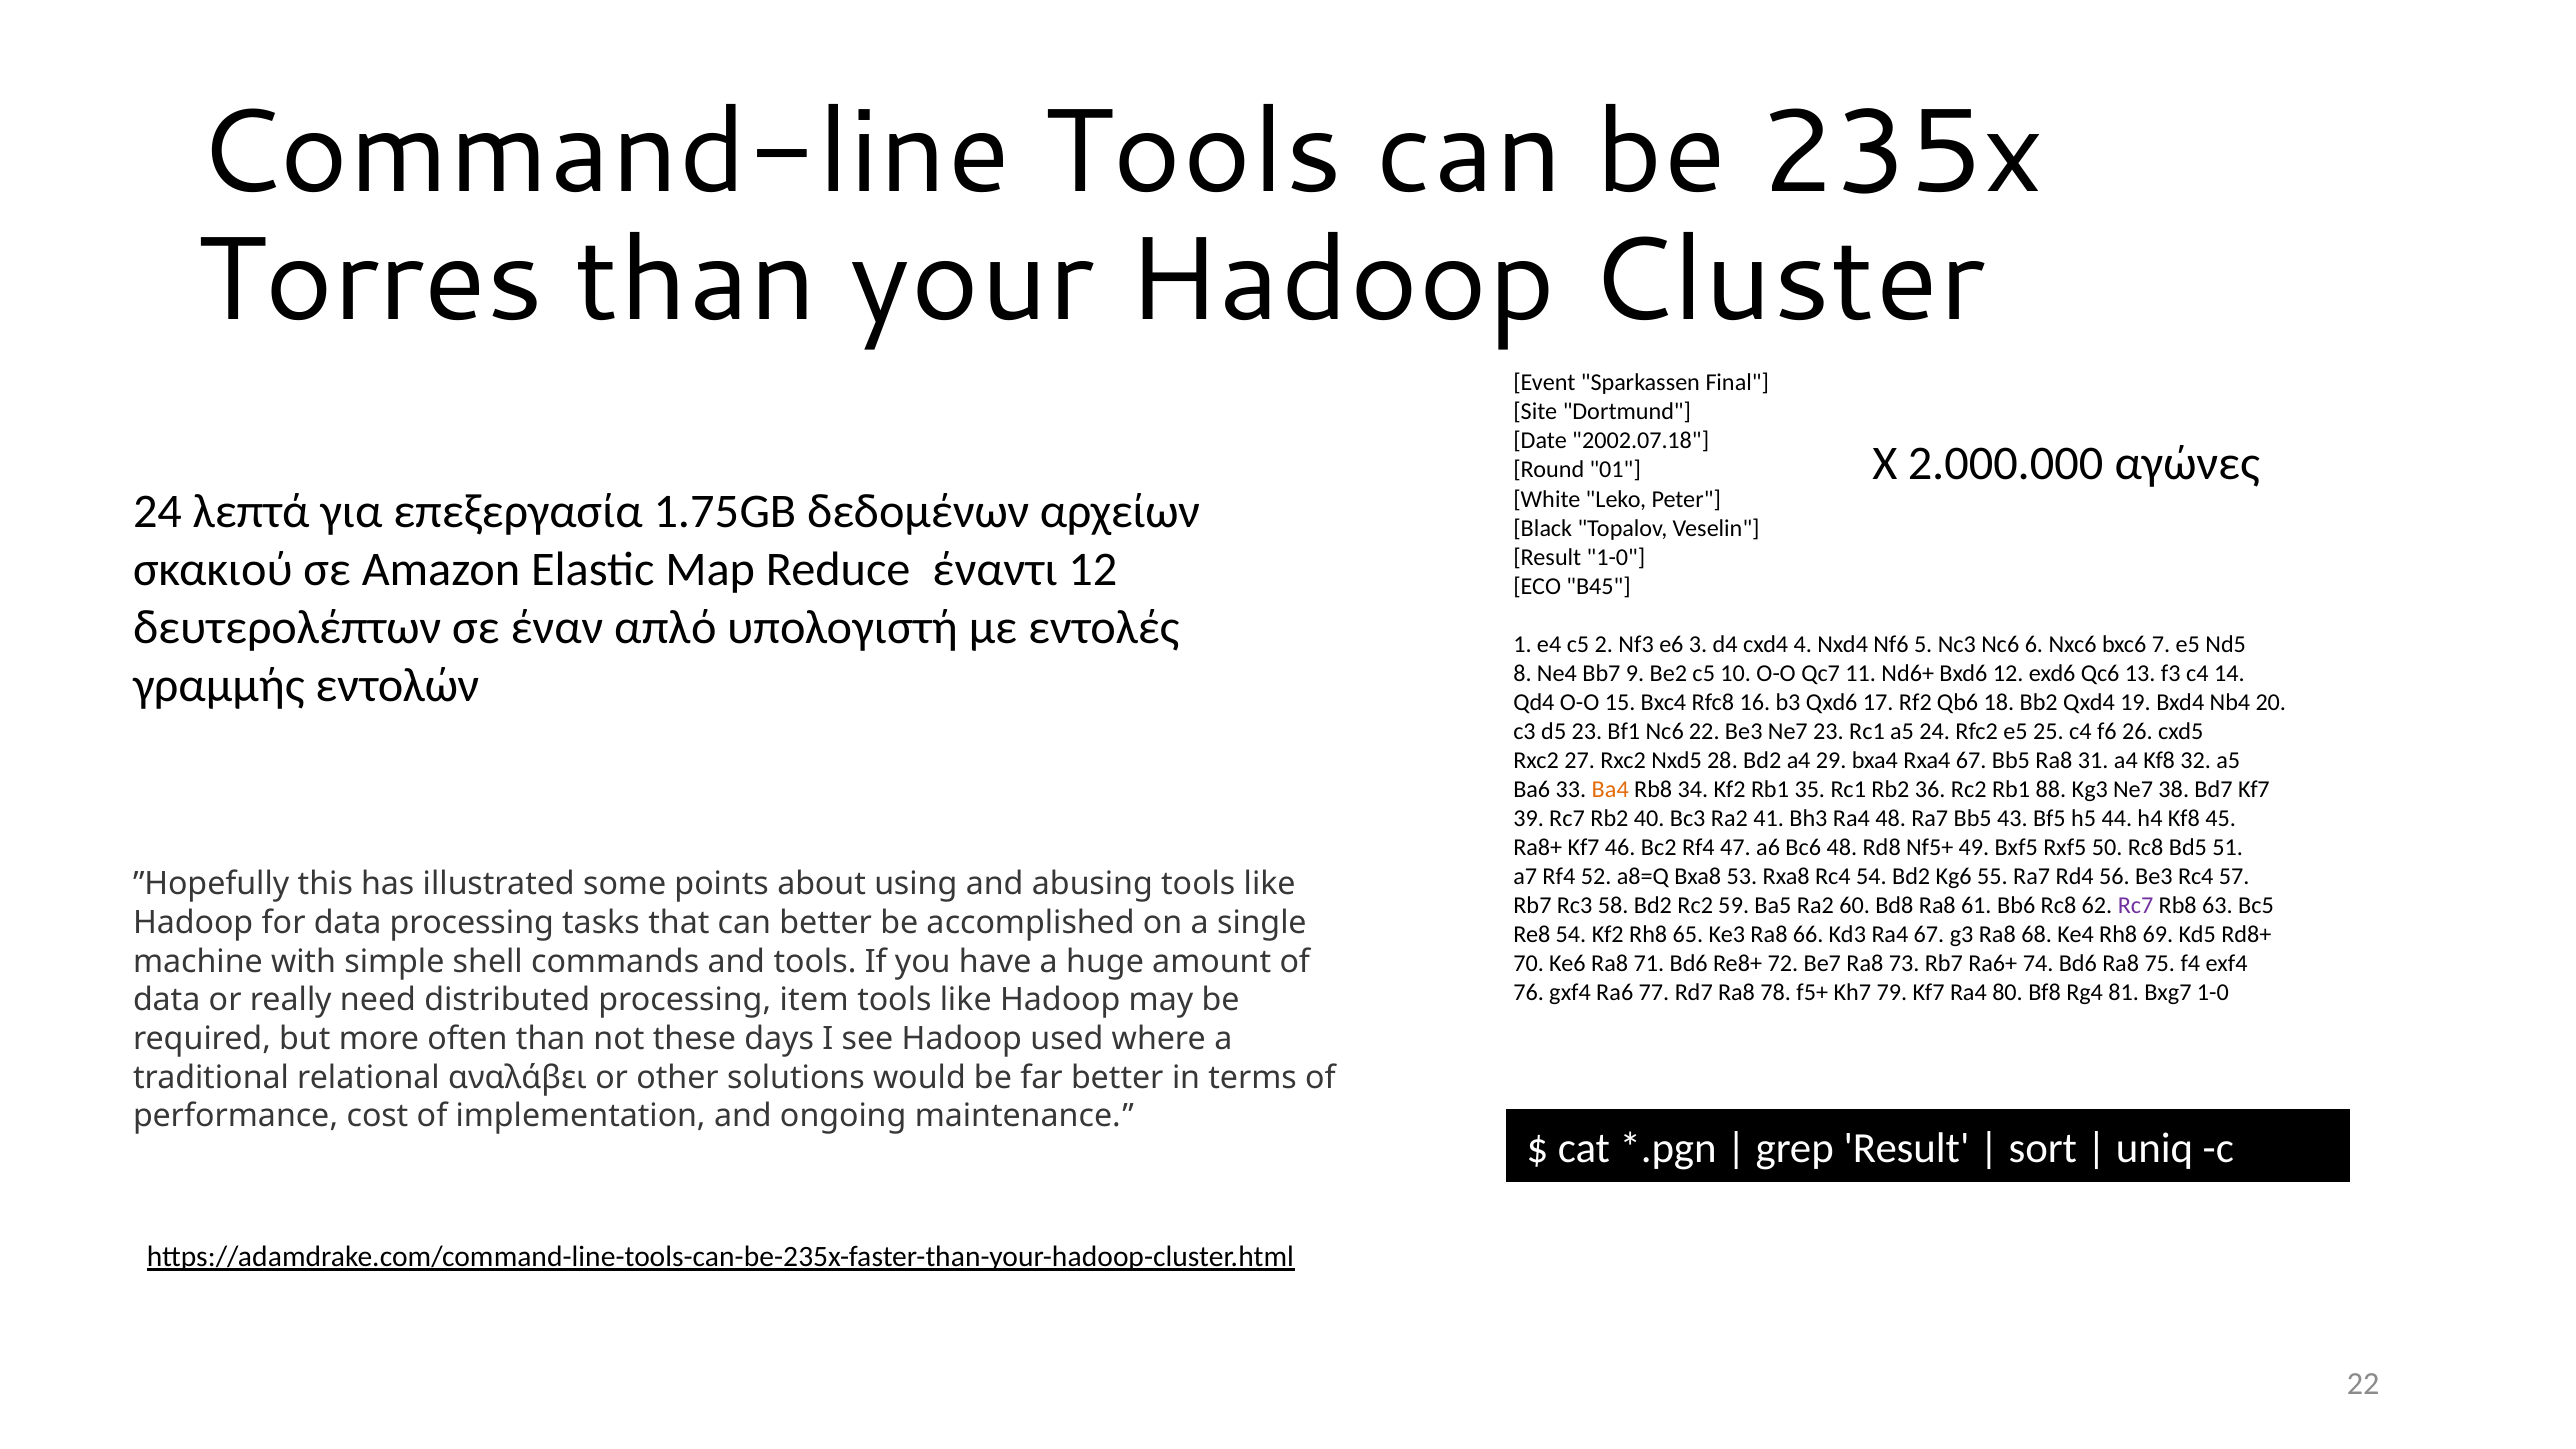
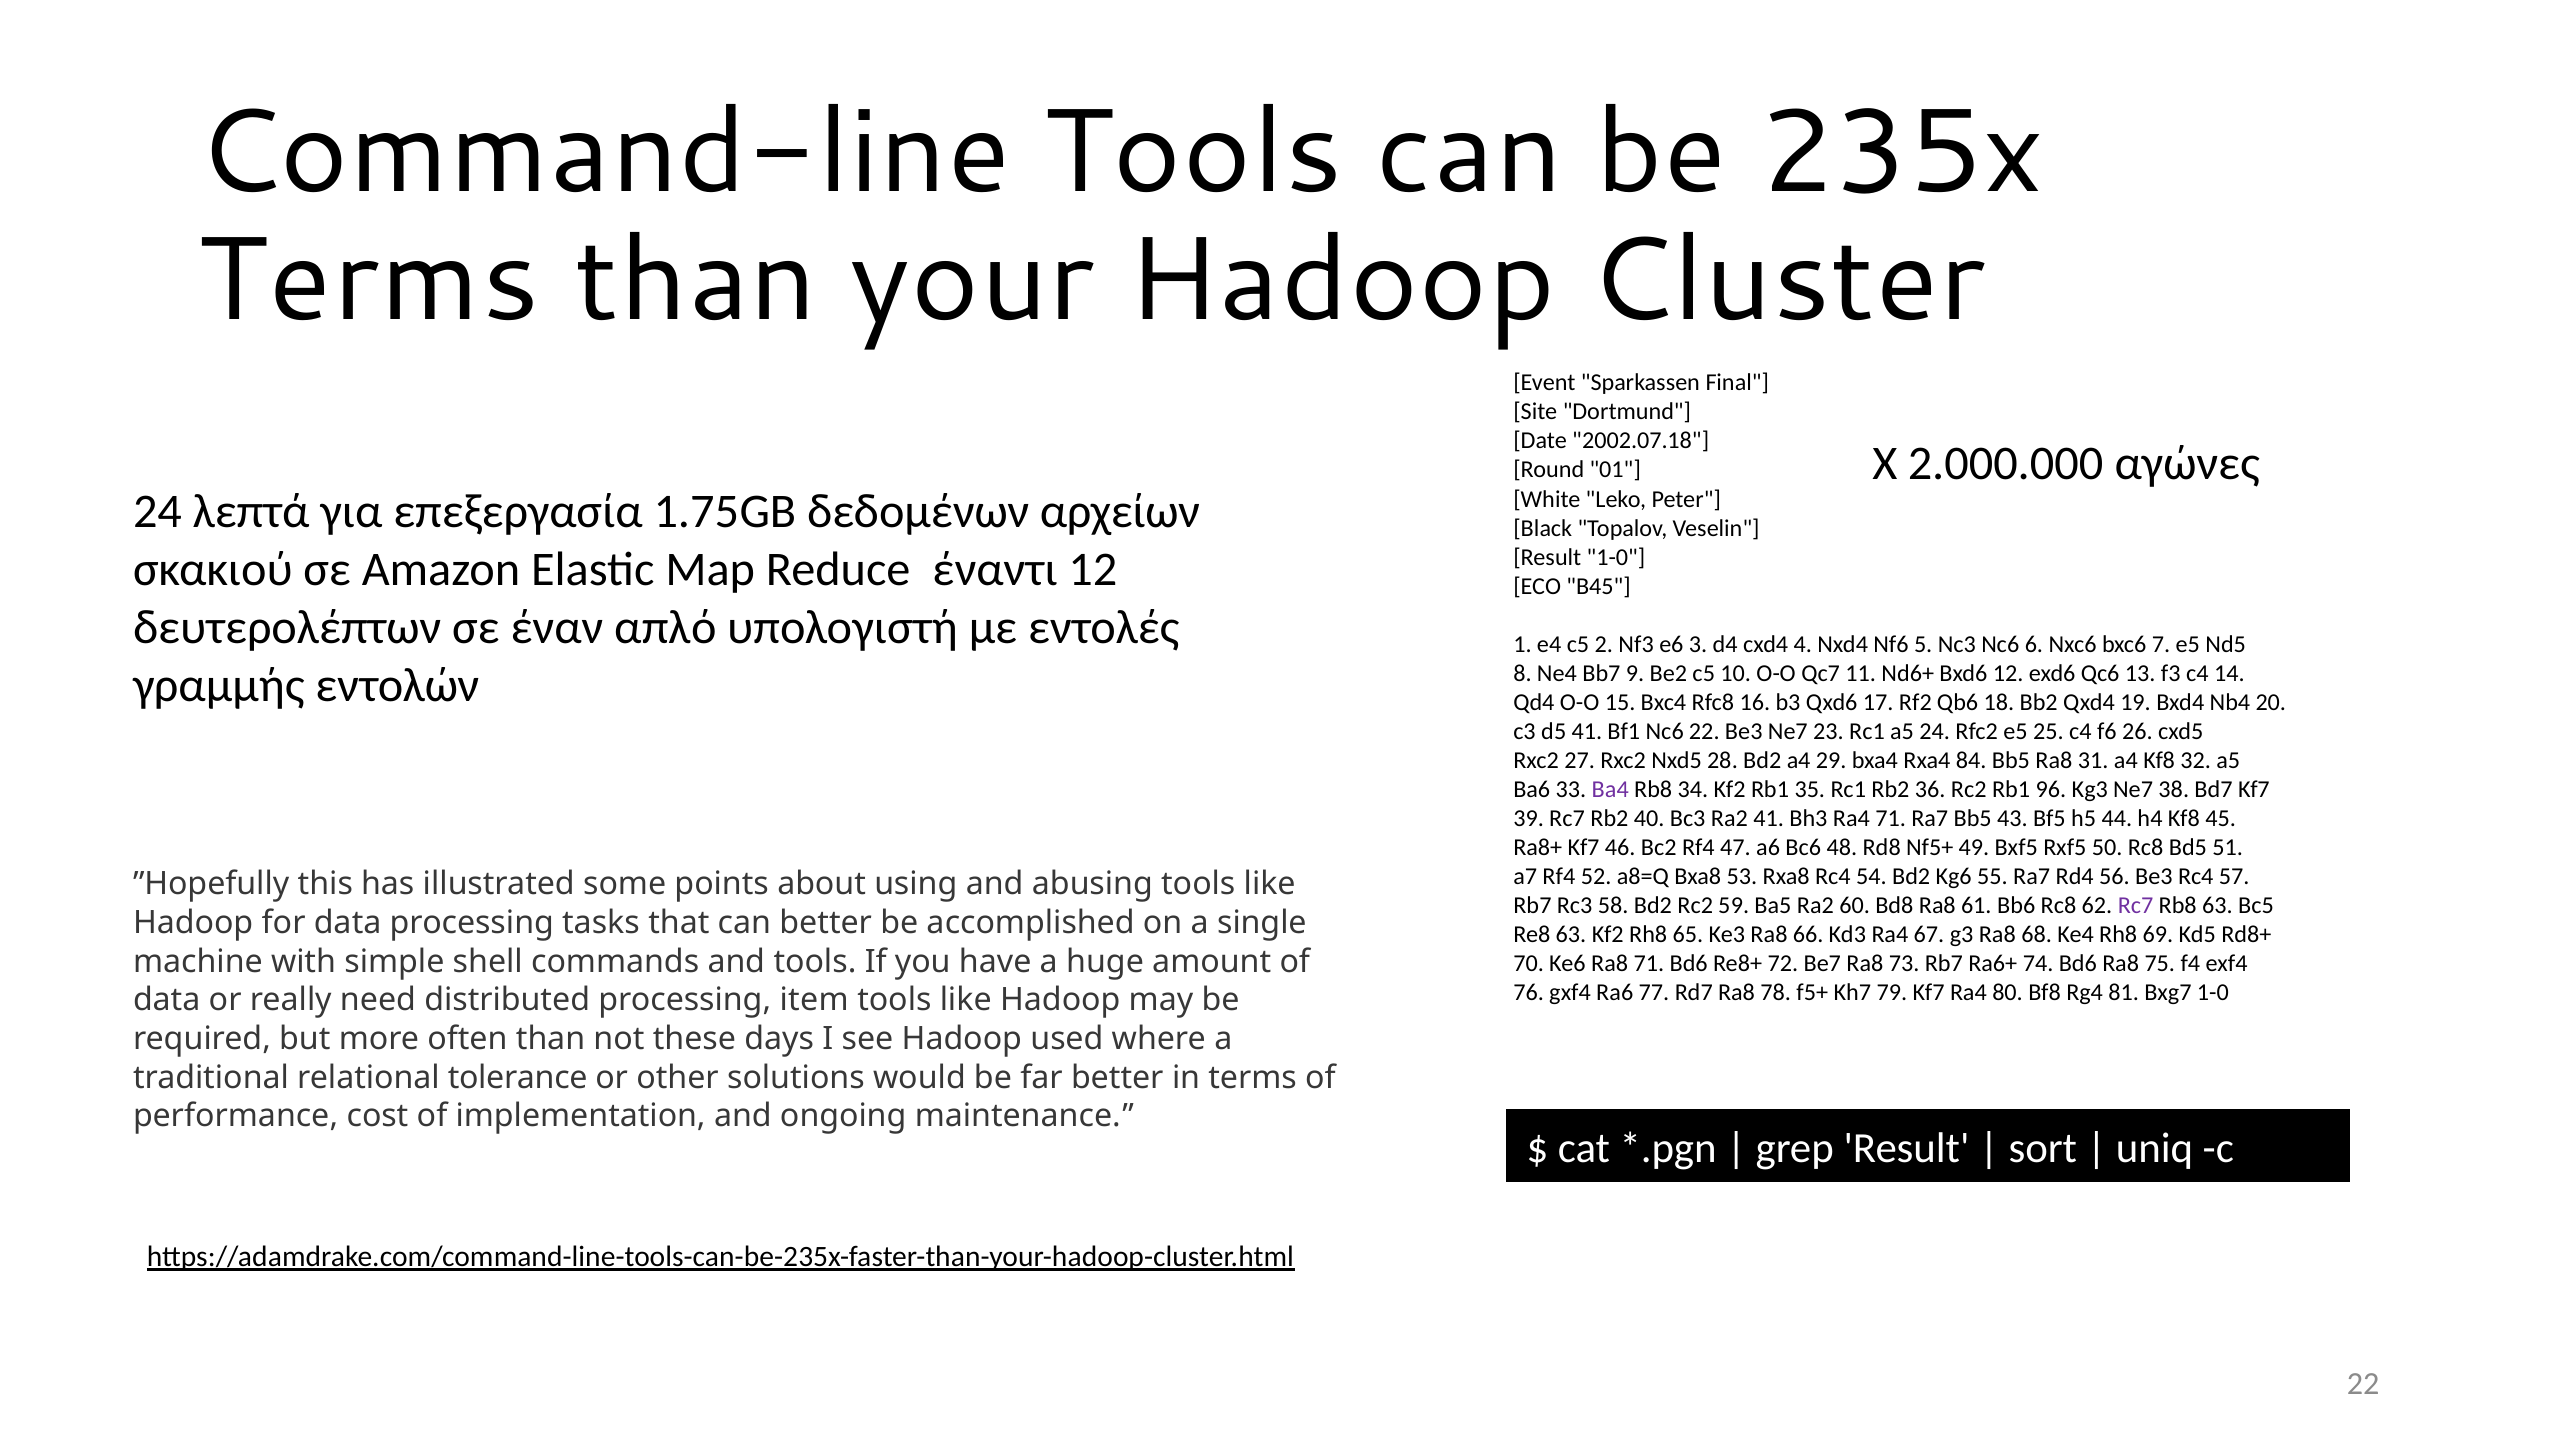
Torres: Torres -> Terms (369, 280)
d5 23: 23 -> 41 (1587, 731)
Rxa4 67: 67 -> 84 (1971, 761)
Ba4 colour: orange -> purple (1610, 790)
88: 88 -> 96 (2051, 790)
Ra4 48: 48 -> 71 (1891, 819)
Re8 54: 54 -> 63 (1571, 935)
αναλάβει: αναλάβει -> tolerance (518, 1078)
